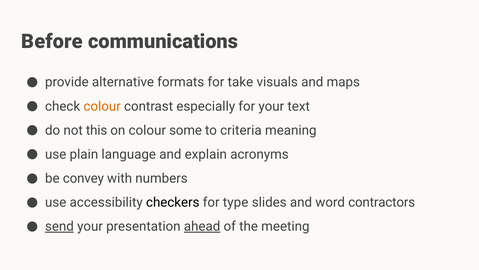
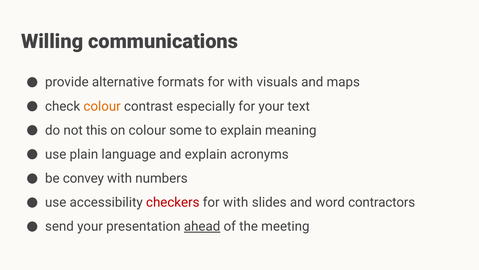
Before: Before -> Willing (52, 41)
formats for take: take -> with (240, 82)
to criteria: criteria -> explain (241, 130)
checkers colour: black -> red (173, 202)
type: type -> with (236, 202)
send underline: present -> none (59, 226)
